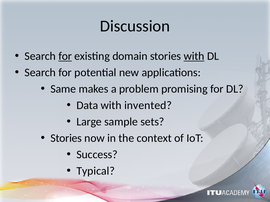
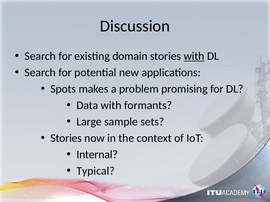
for underline: present -> none (65, 56)
Same: Same -> Spots (63, 89)
invented: invented -> formants (148, 106)
Success: Success -> Internal (97, 155)
